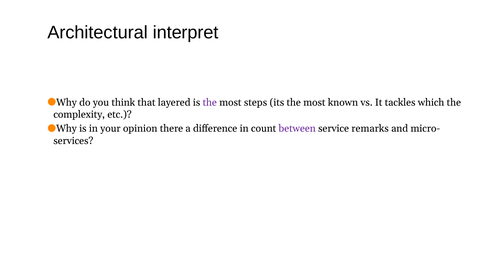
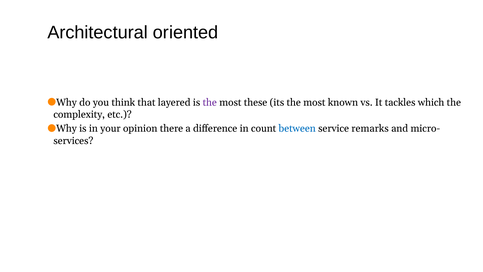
interpret: interpret -> oriented (186, 32)
steps: steps -> these (256, 102)
between colour: purple -> blue (297, 128)
